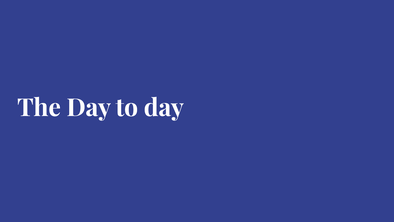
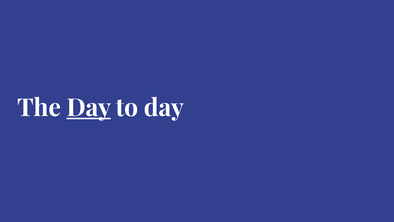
Day underline: none -> present (89, 108)
